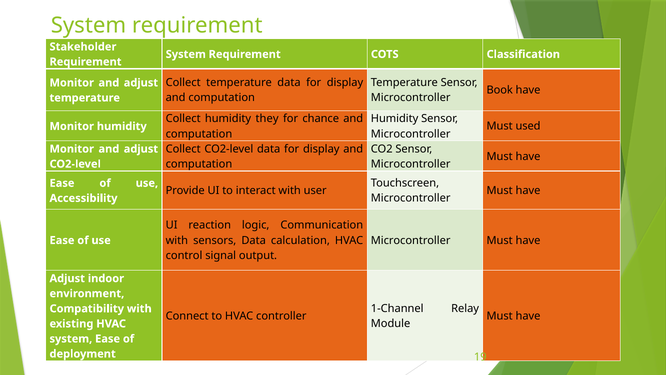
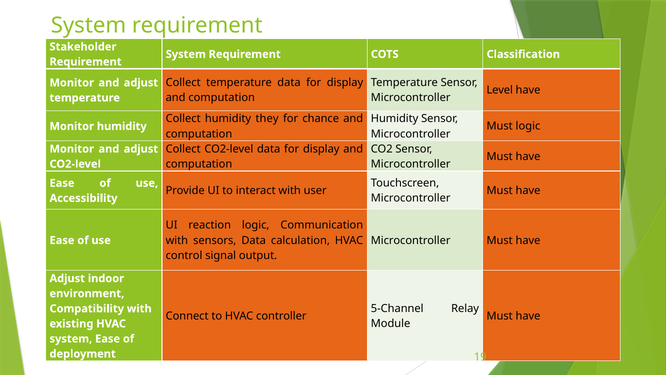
Book: Book -> Level (500, 90)
Must used: used -> logic (528, 126)
1-Channel: 1-Channel -> 5-Channel (397, 308)
